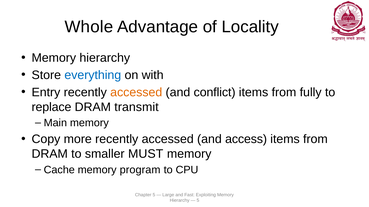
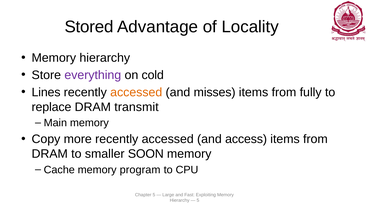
Whole: Whole -> Stored (89, 27)
everything colour: blue -> purple (93, 75)
with: with -> cold (153, 75)
Entry: Entry -> Lines (46, 93)
conflict: conflict -> misses (215, 93)
MUST: MUST -> SOON (146, 154)
